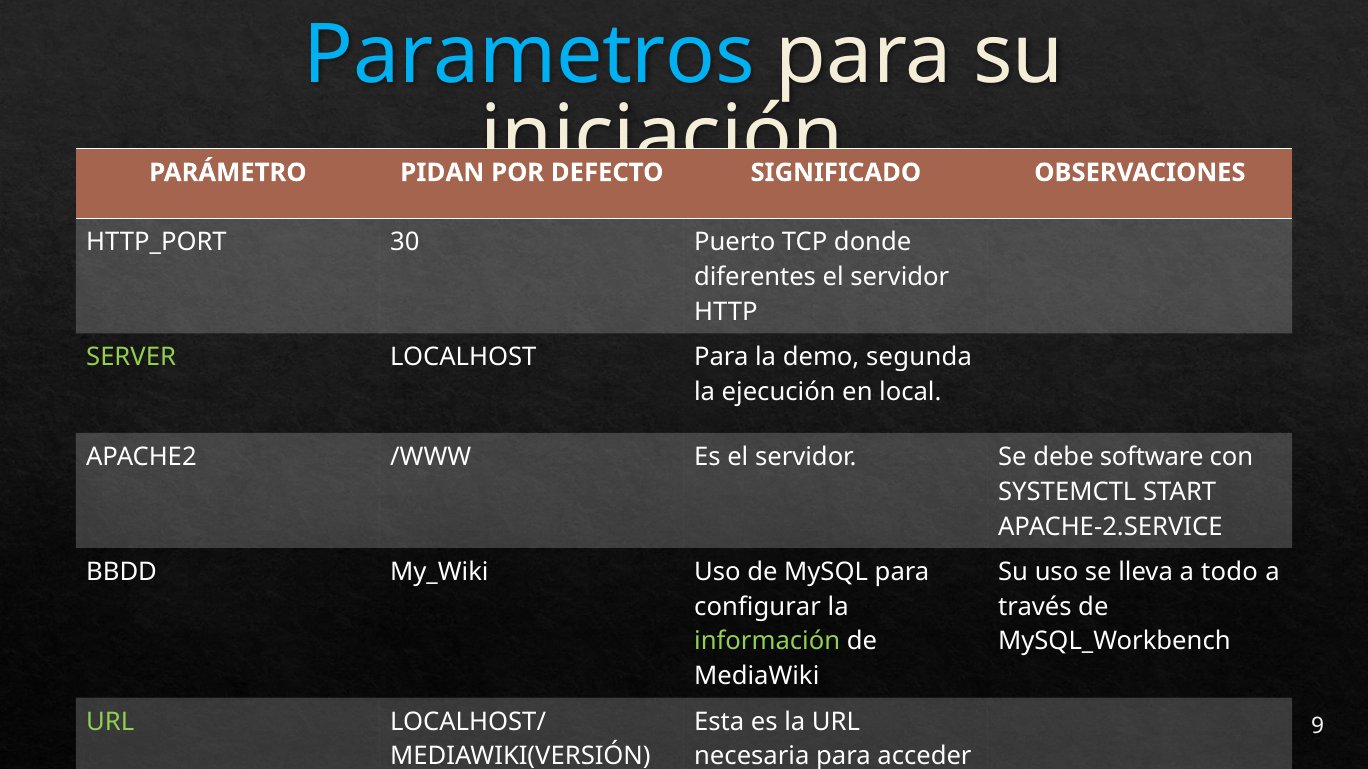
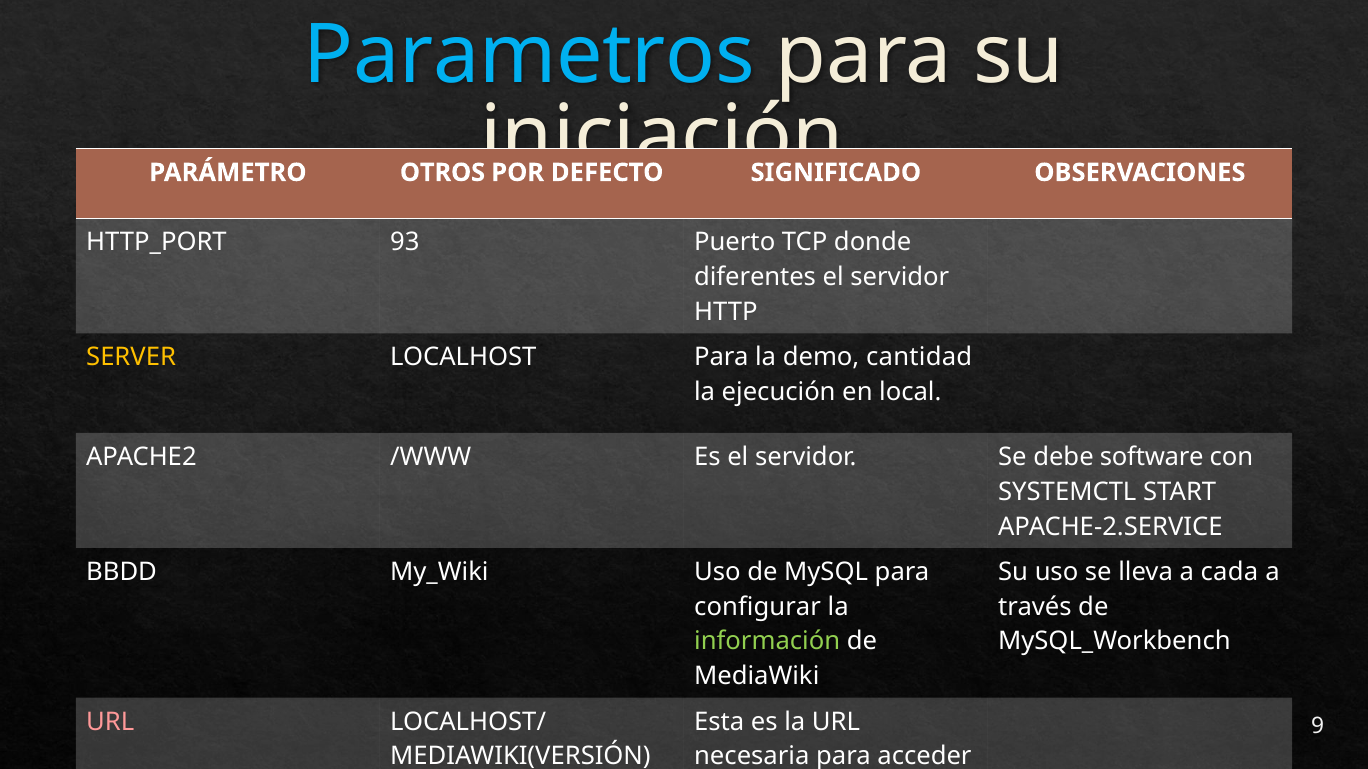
PIDAN: PIDAN -> OTROS (443, 173)
30: 30 -> 93 (405, 243)
SERVER colour: light green -> yellow (131, 358)
segunda: segunda -> cantidad (919, 358)
todo: todo -> cada (1229, 572)
URL colour: light green -> pink (110, 722)
